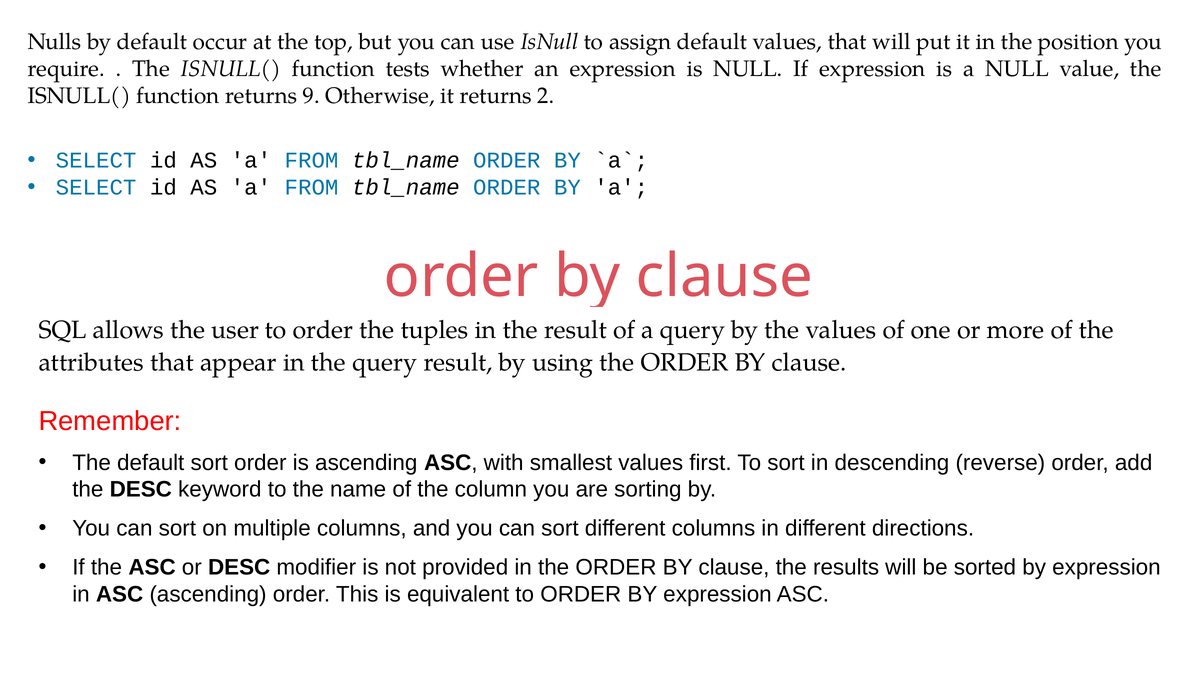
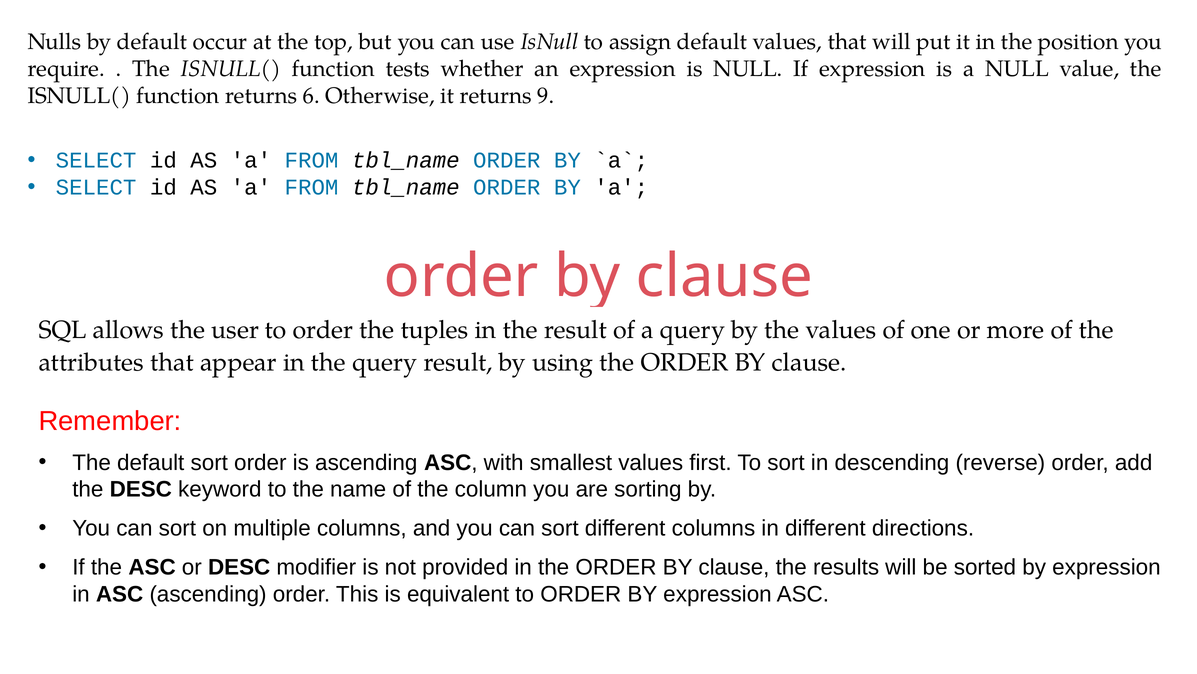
9: 9 -> 6 (311, 96)
2: 2 -> 9 (546, 96)
